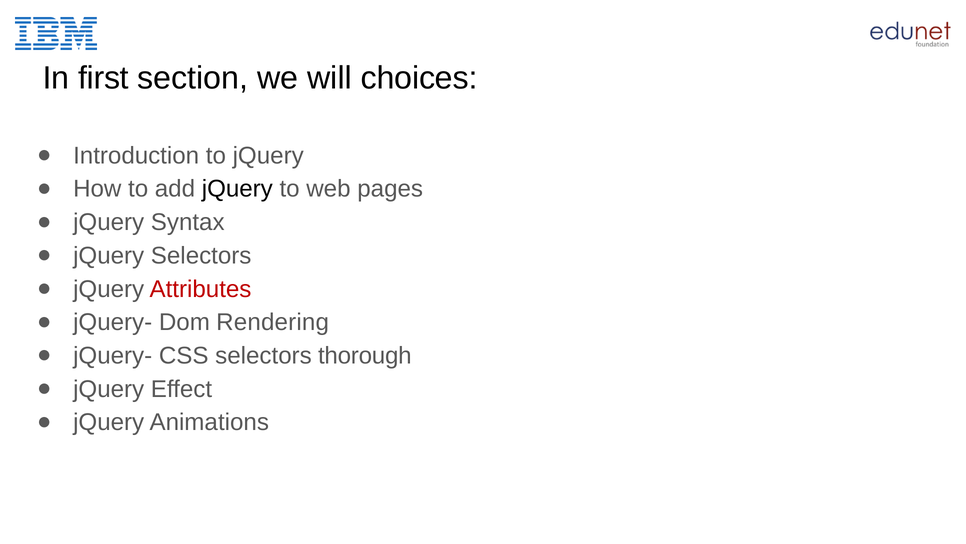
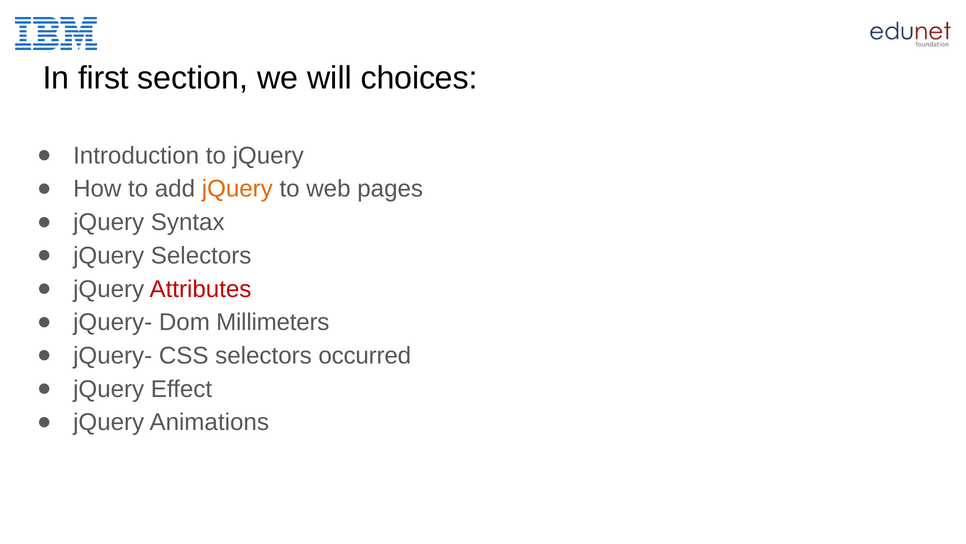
jQuery colour: black -> orange (237, 189)
Rendering: Rendering -> Millimeters (273, 322)
thorough: thorough -> occurred (365, 355)
